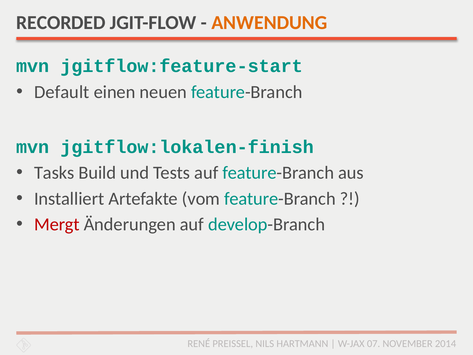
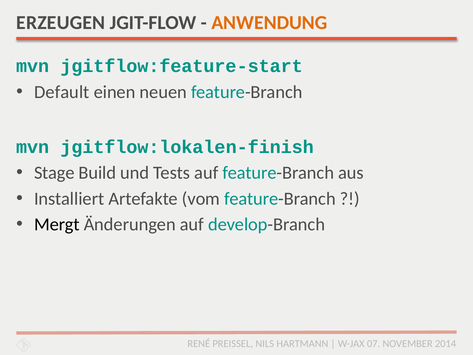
RECORDED: RECORDED -> ERZEUGEN (61, 23)
Tasks: Tasks -> Stage (54, 173)
Mergt colour: red -> black (57, 224)
